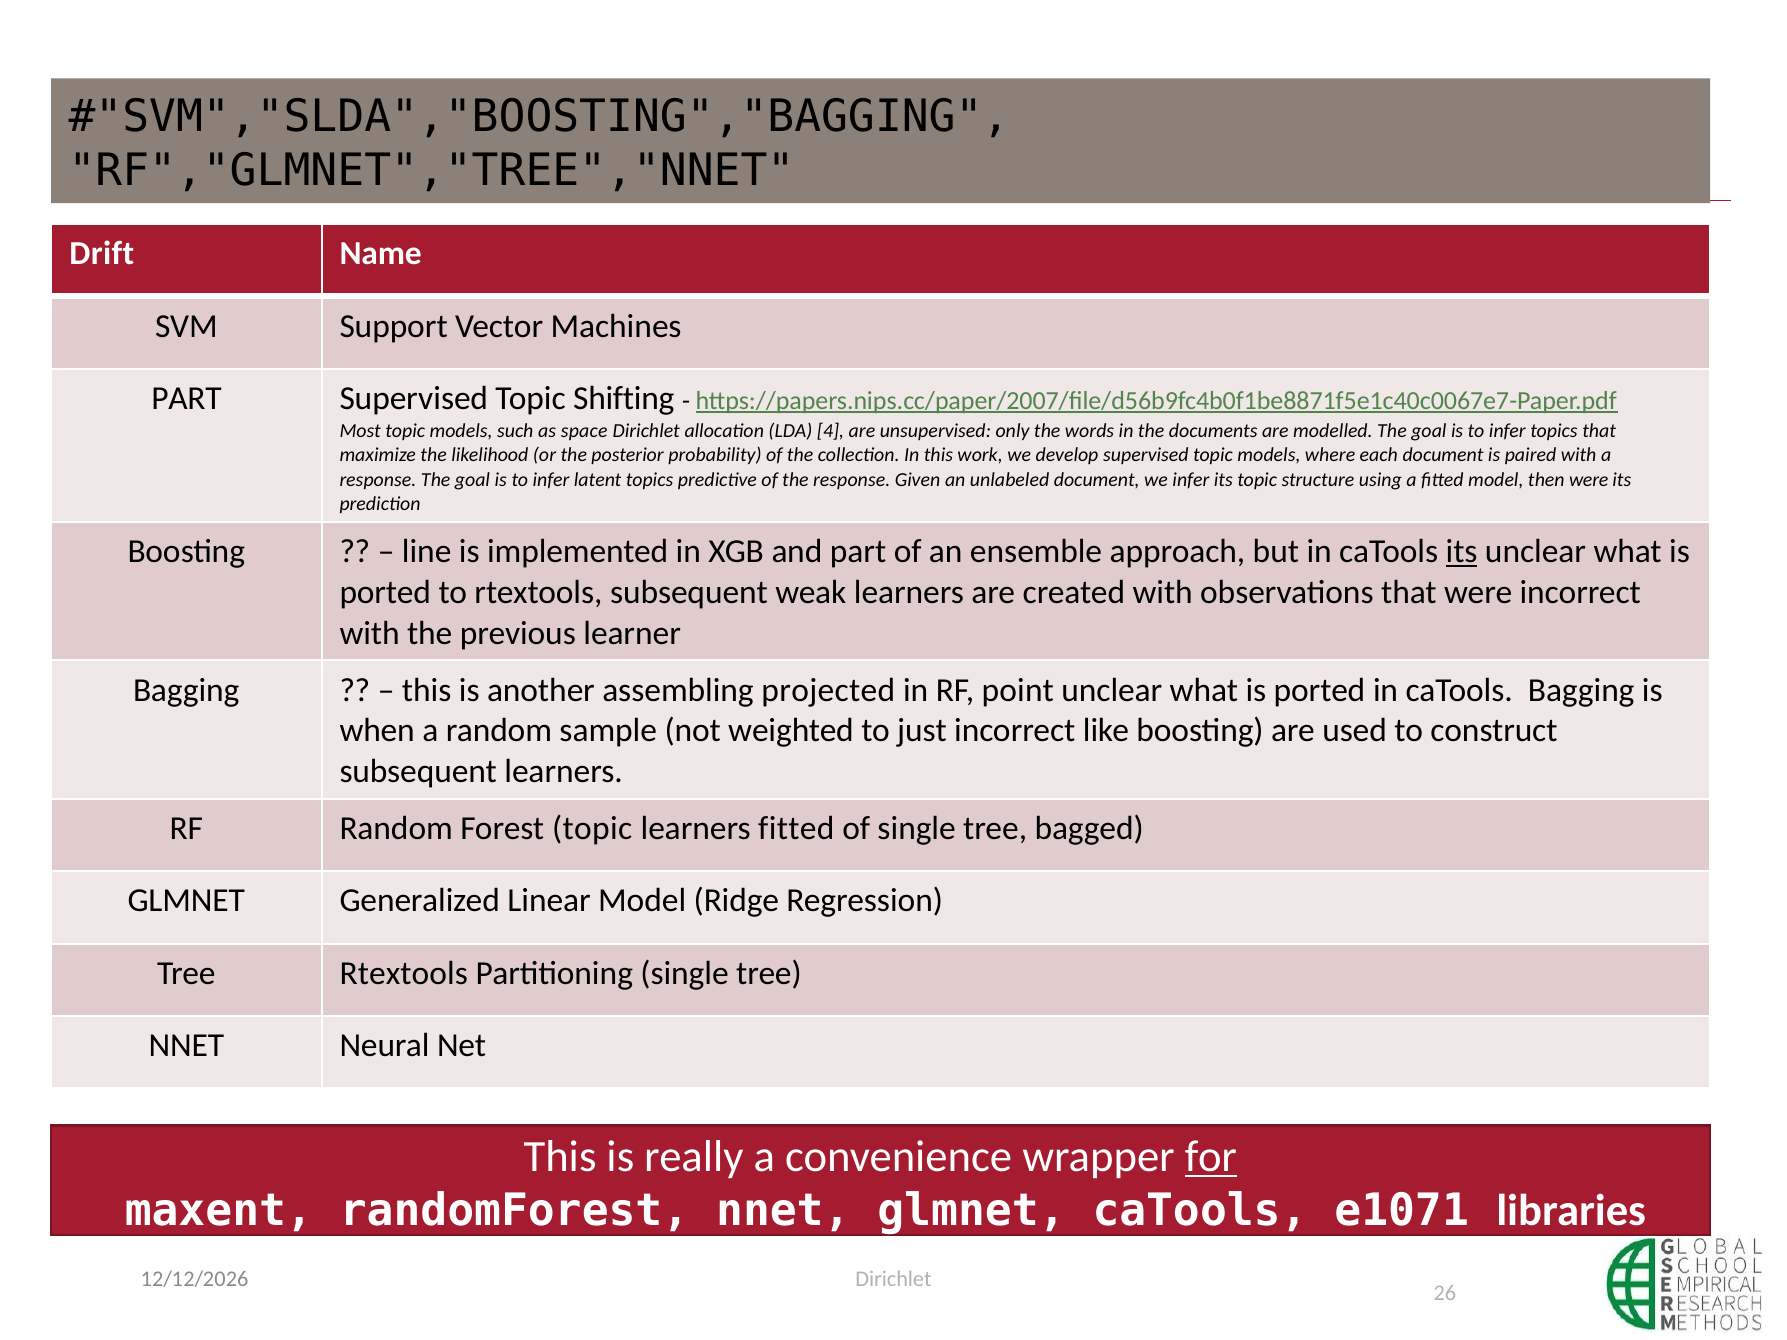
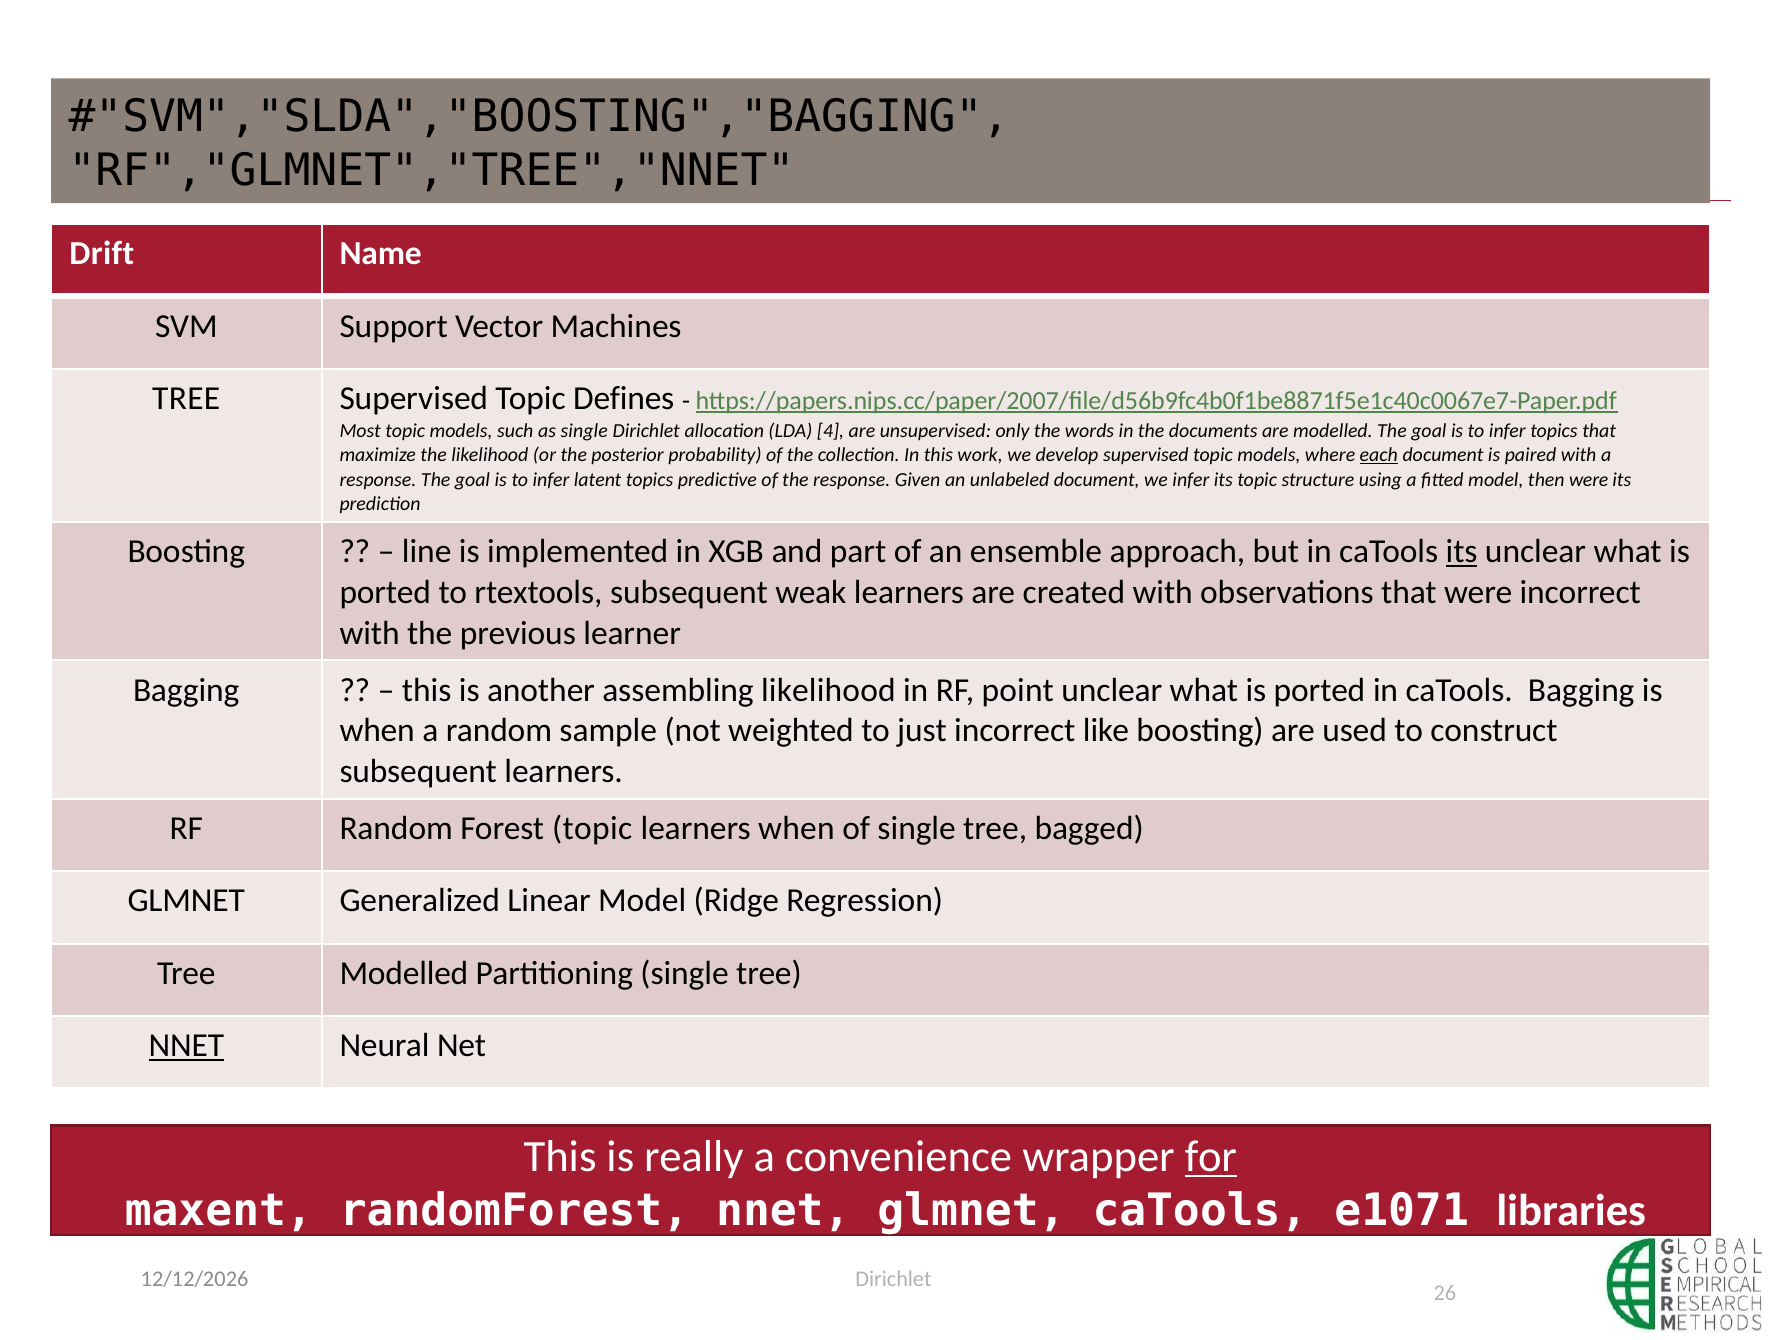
PART: PART -> TREE (186, 398)
Shifting: Shifting -> Defines (624, 398)
as space: space -> single (584, 431)
each underline: none -> present (1379, 455)
assembling projected: projected -> likelihood (828, 690)
learners fitted: fitted -> when (796, 829)
Tree Rtextools: Rtextools -> Modelled (404, 974)
NNET underline: none -> present (187, 1046)
